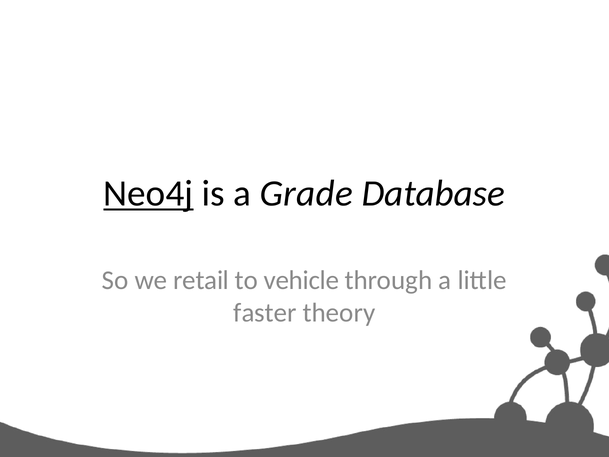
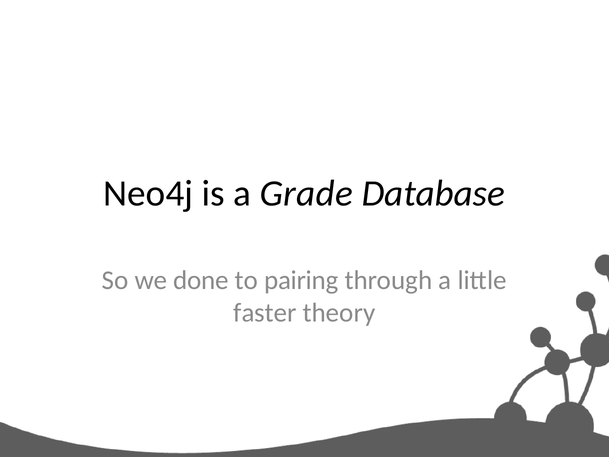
Neo4j underline: present -> none (148, 193)
retail: retail -> done (201, 280)
vehicle: vehicle -> pairing (301, 280)
